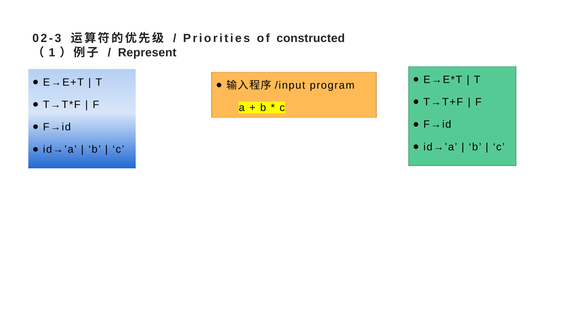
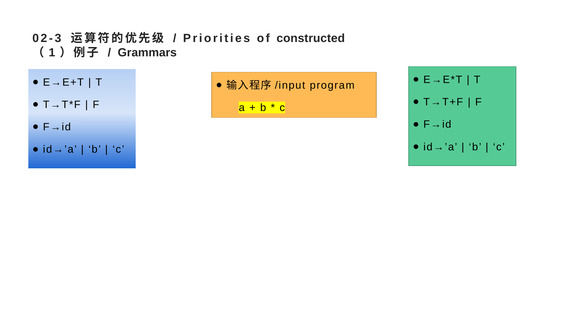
Represent: Represent -> Grammars (147, 52)
